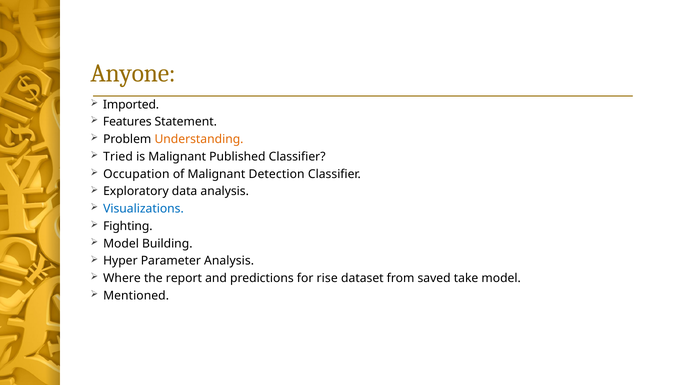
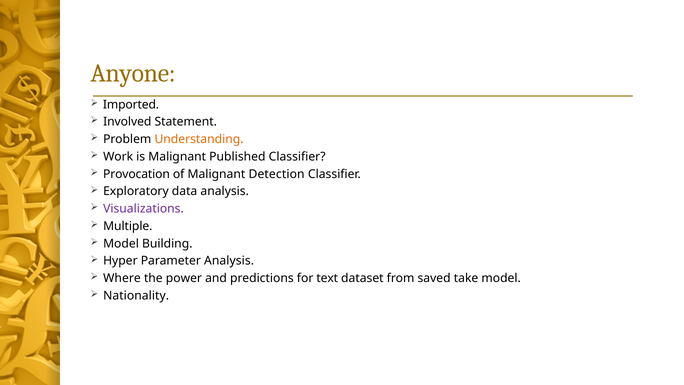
Features: Features -> Involved (127, 122)
Tried: Tried -> Work (118, 157)
Occupation: Occupation -> Provocation (136, 174)
Visualizations colour: blue -> purple (143, 209)
Fighting: Fighting -> Multiple (128, 226)
report: report -> power (184, 278)
rise: rise -> text (327, 278)
Mentioned: Mentioned -> Nationality (136, 296)
